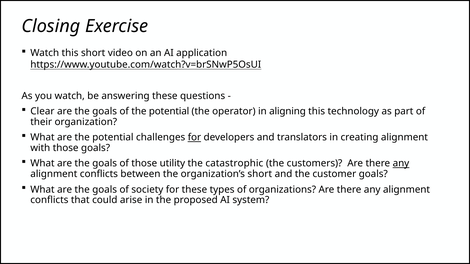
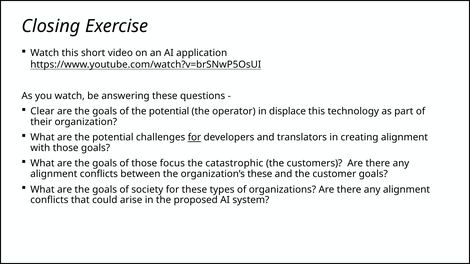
aligning: aligning -> displace (287, 112)
utility: utility -> focus (172, 164)
any underline: present -> none (401, 164)
organization’s short: short -> these (260, 174)
